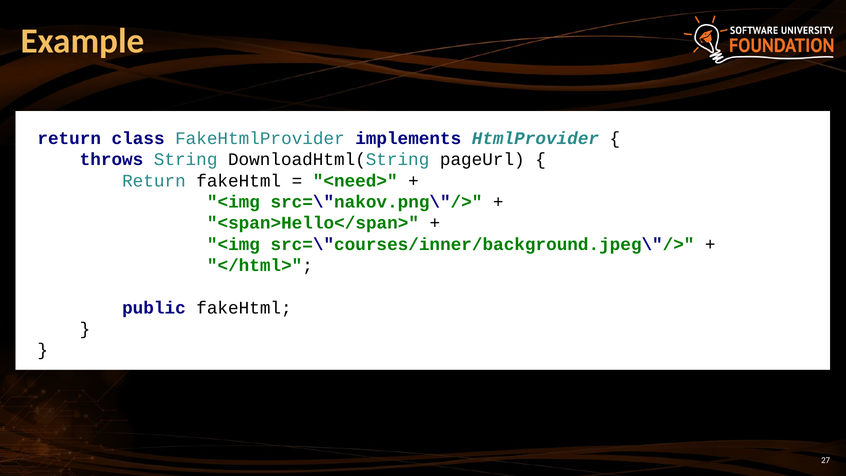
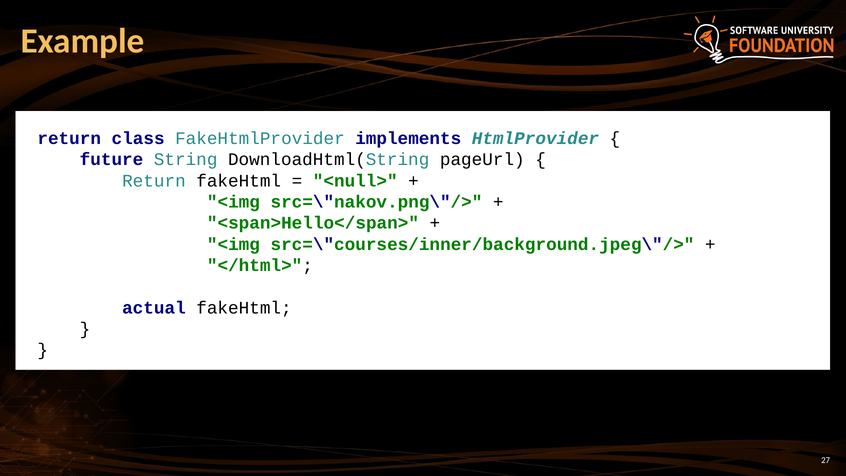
throws: throws -> future (112, 160)
<need>: <need> -> <null> (355, 181)
public: public -> actual (154, 308)
